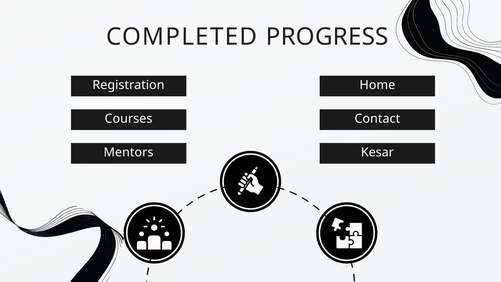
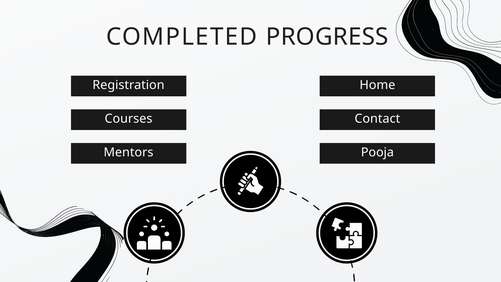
Kesar: Kesar -> Pooja (377, 152)
